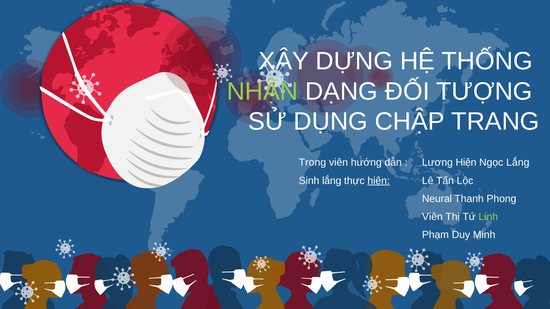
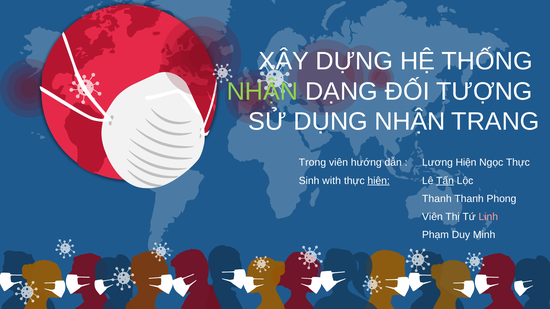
DỤNG CHẬP: CHẬP -> NHẬN (410, 122)
Ngọc Lắng: Lắng -> Thực (518, 163)
Sinh lắng: lắng -> with (332, 181)
Tấn underline: none -> present (445, 181)
Neural: Neural -> Thanh (437, 199)
Linh colour: light green -> pink (488, 217)
